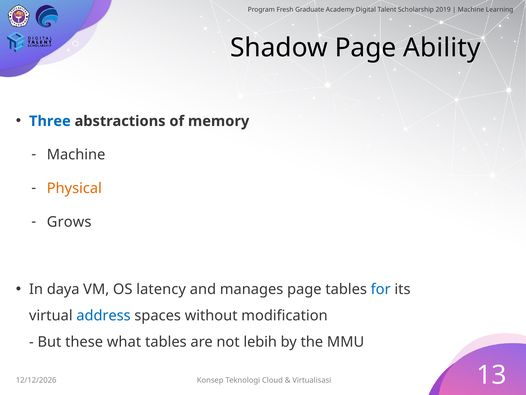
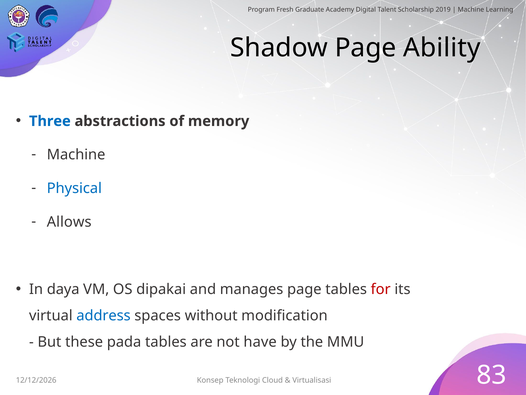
Physical colour: orange -> blue (74, 188)
Grows: Grows -> Allows (69, 222)
latency: latency -> dipakai (161, 289)
for colour: blue -> red (381, 289)
what: what -> pada (124, 342)
lebih: lebih -> have (260, 342)
13: 13 -> 83 (492, 375)
